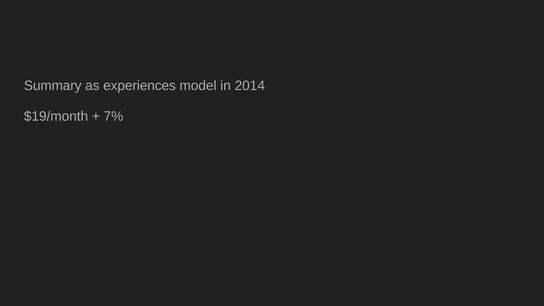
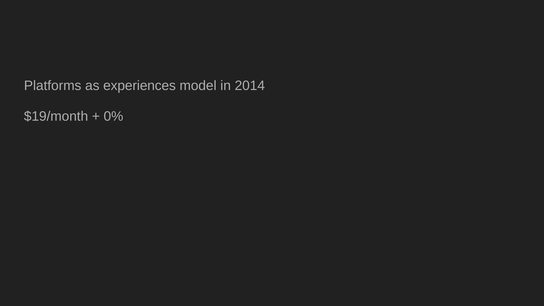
Summary: Summary -> Platforms (53, 86)
7%: 7% -> 0% (113, 116)
